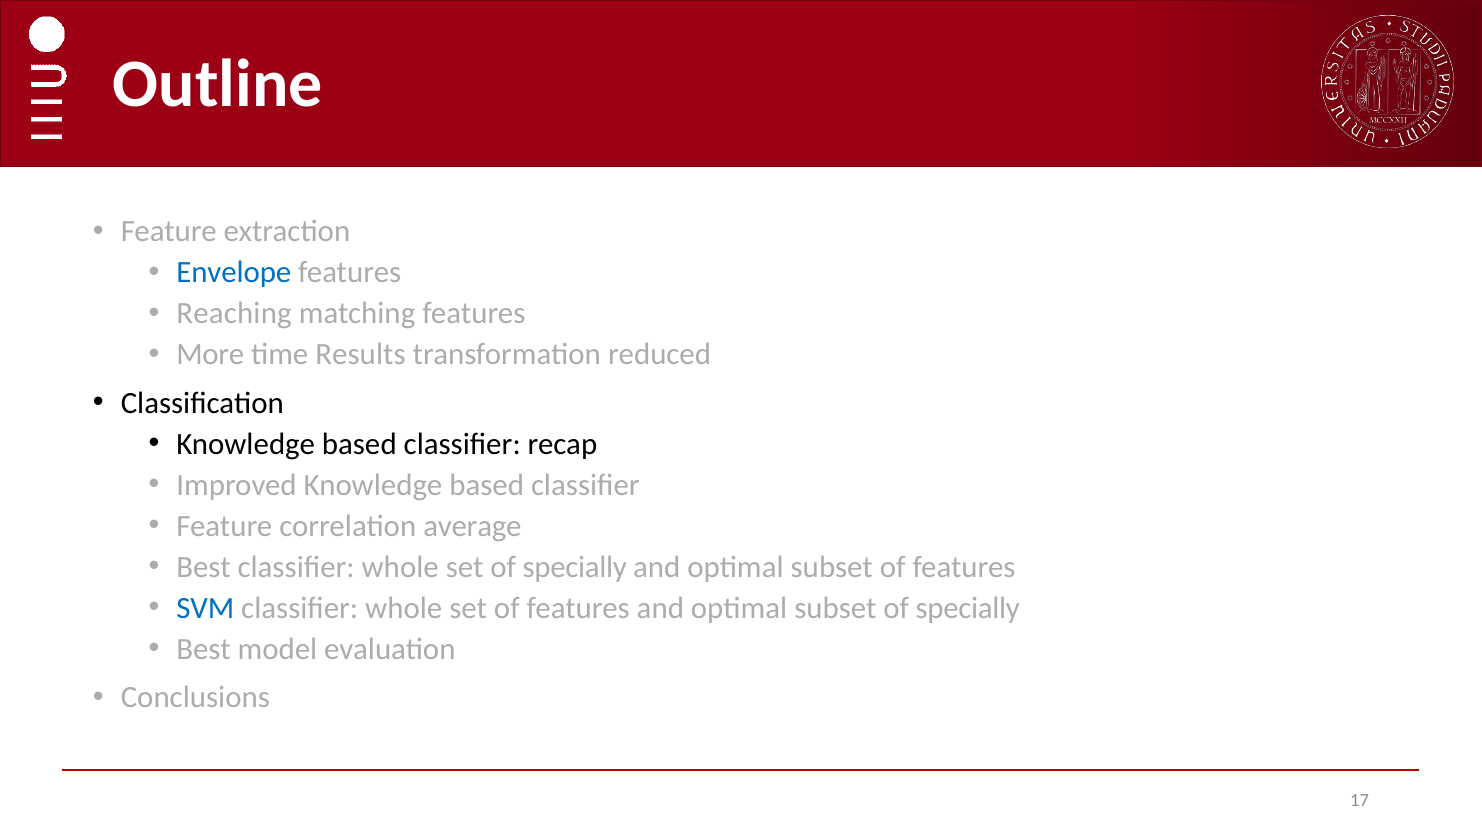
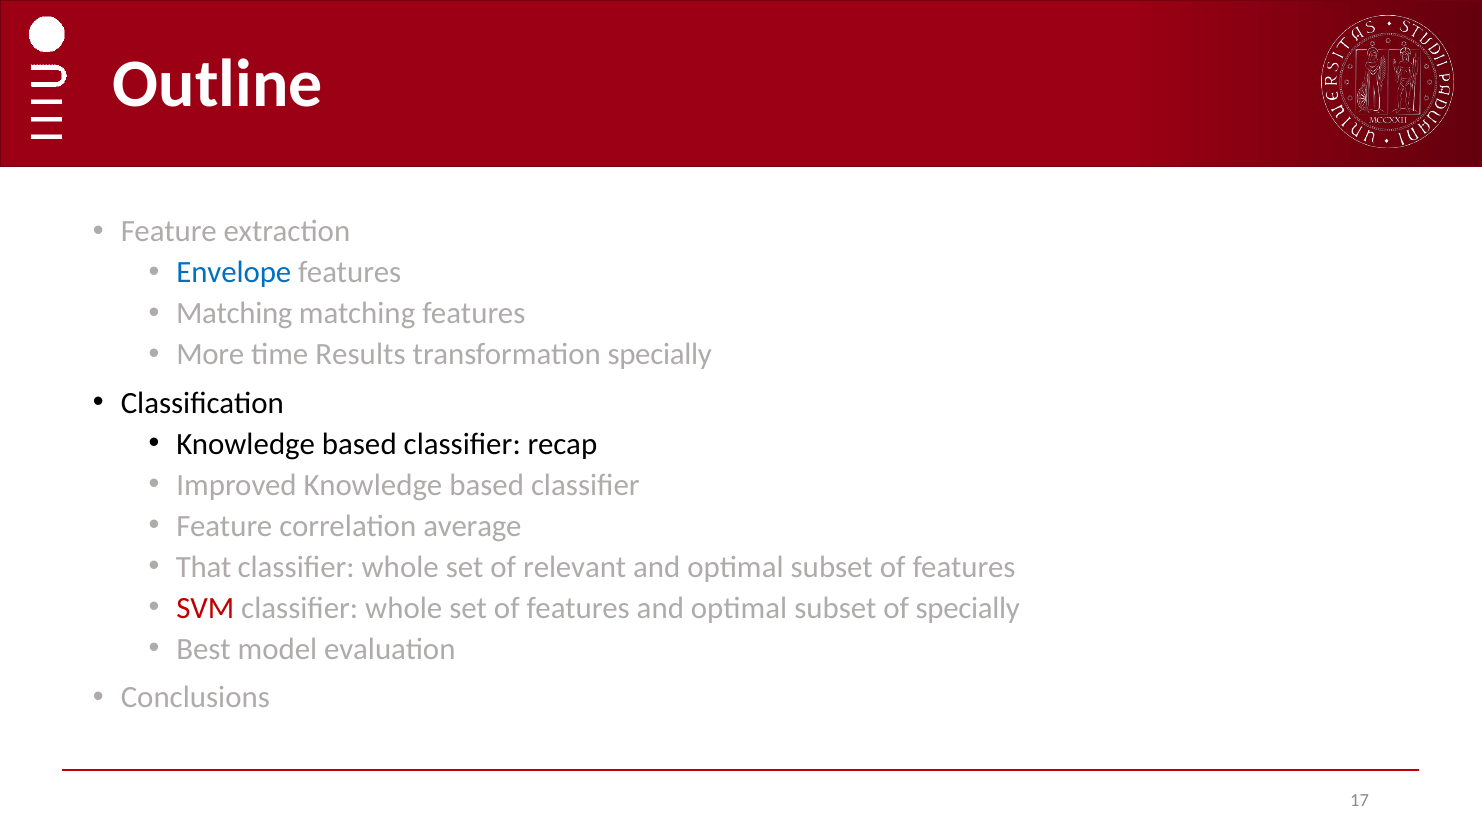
Reaching: Reaching -> Matching (234, 313)
transformation reduced: reduced -> specially (660, 354)
Best: Best -> That (204, 567)
set of specially: specially -> relevant (575, 567)
SVM colour: blue -> red (205, 608)
